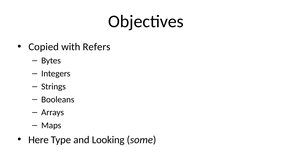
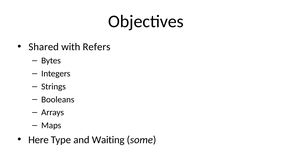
Copied: Copied -> Shared (44, 47)
Looking: Looking -> Waiting (108, 140)
